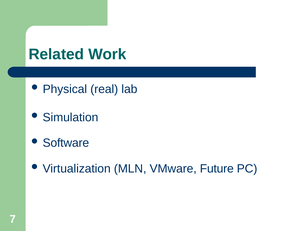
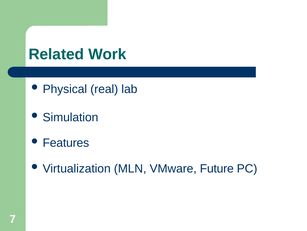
Software: Software -> Features (66, 143)
